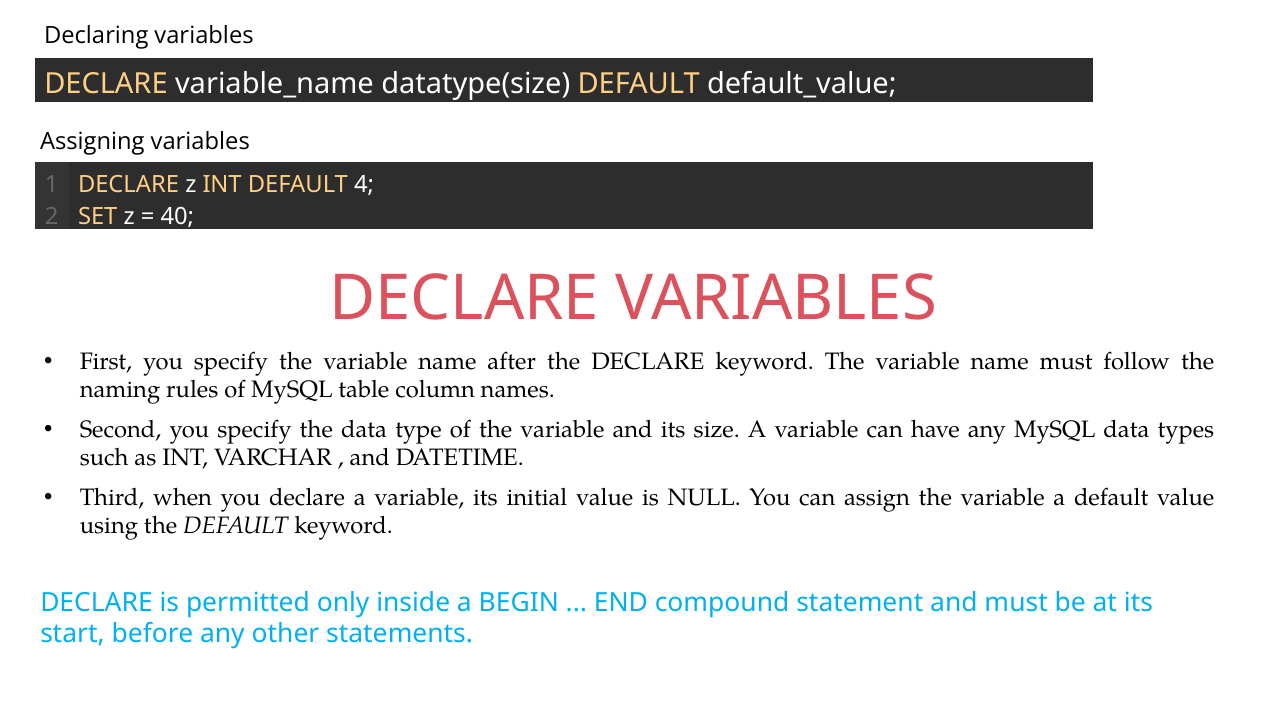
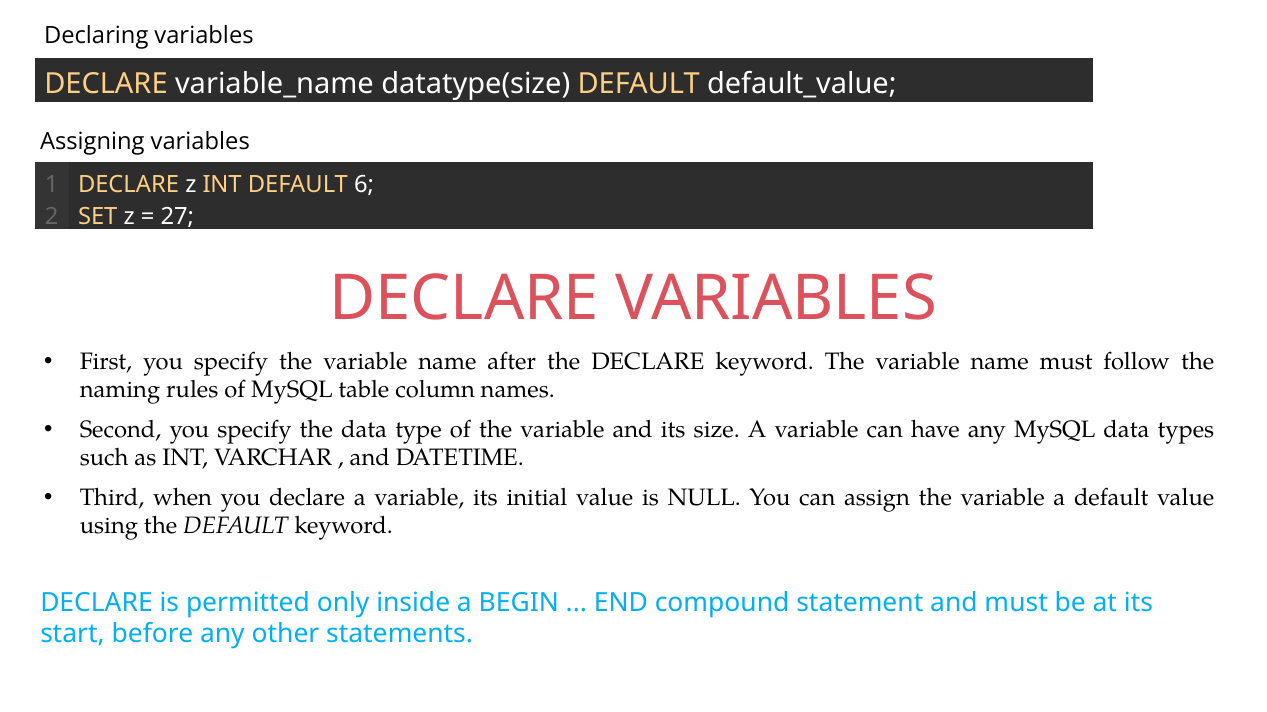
4: 4 -> 6 (364, 185)
40: 40 -> 27 (177, 217)
